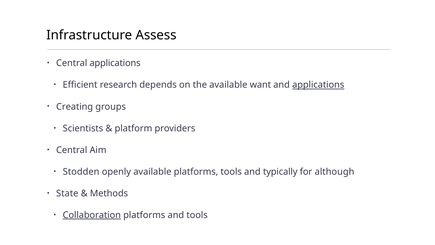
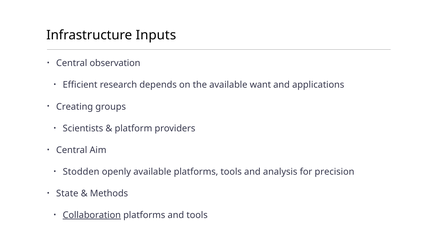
Assess: Assess -> Inputs (156, 35)
Central applications: applications -> observation (115, 63)
applications underline: present -> none (318, 85)
typically: typically -> analysis (280, 171)
although: although -> precision (335, 171)
